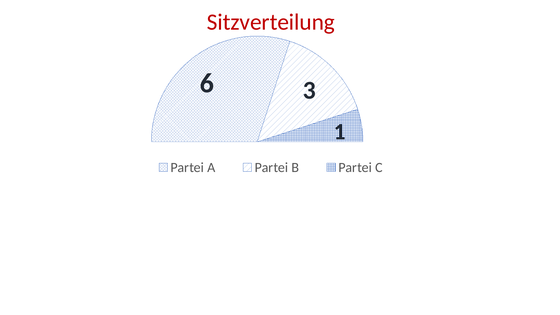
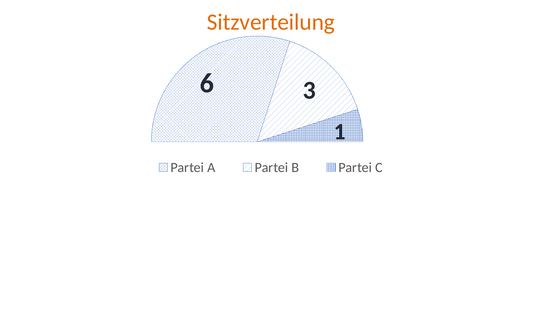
Sitzverteilung colour: red -> orange (271, 22)
